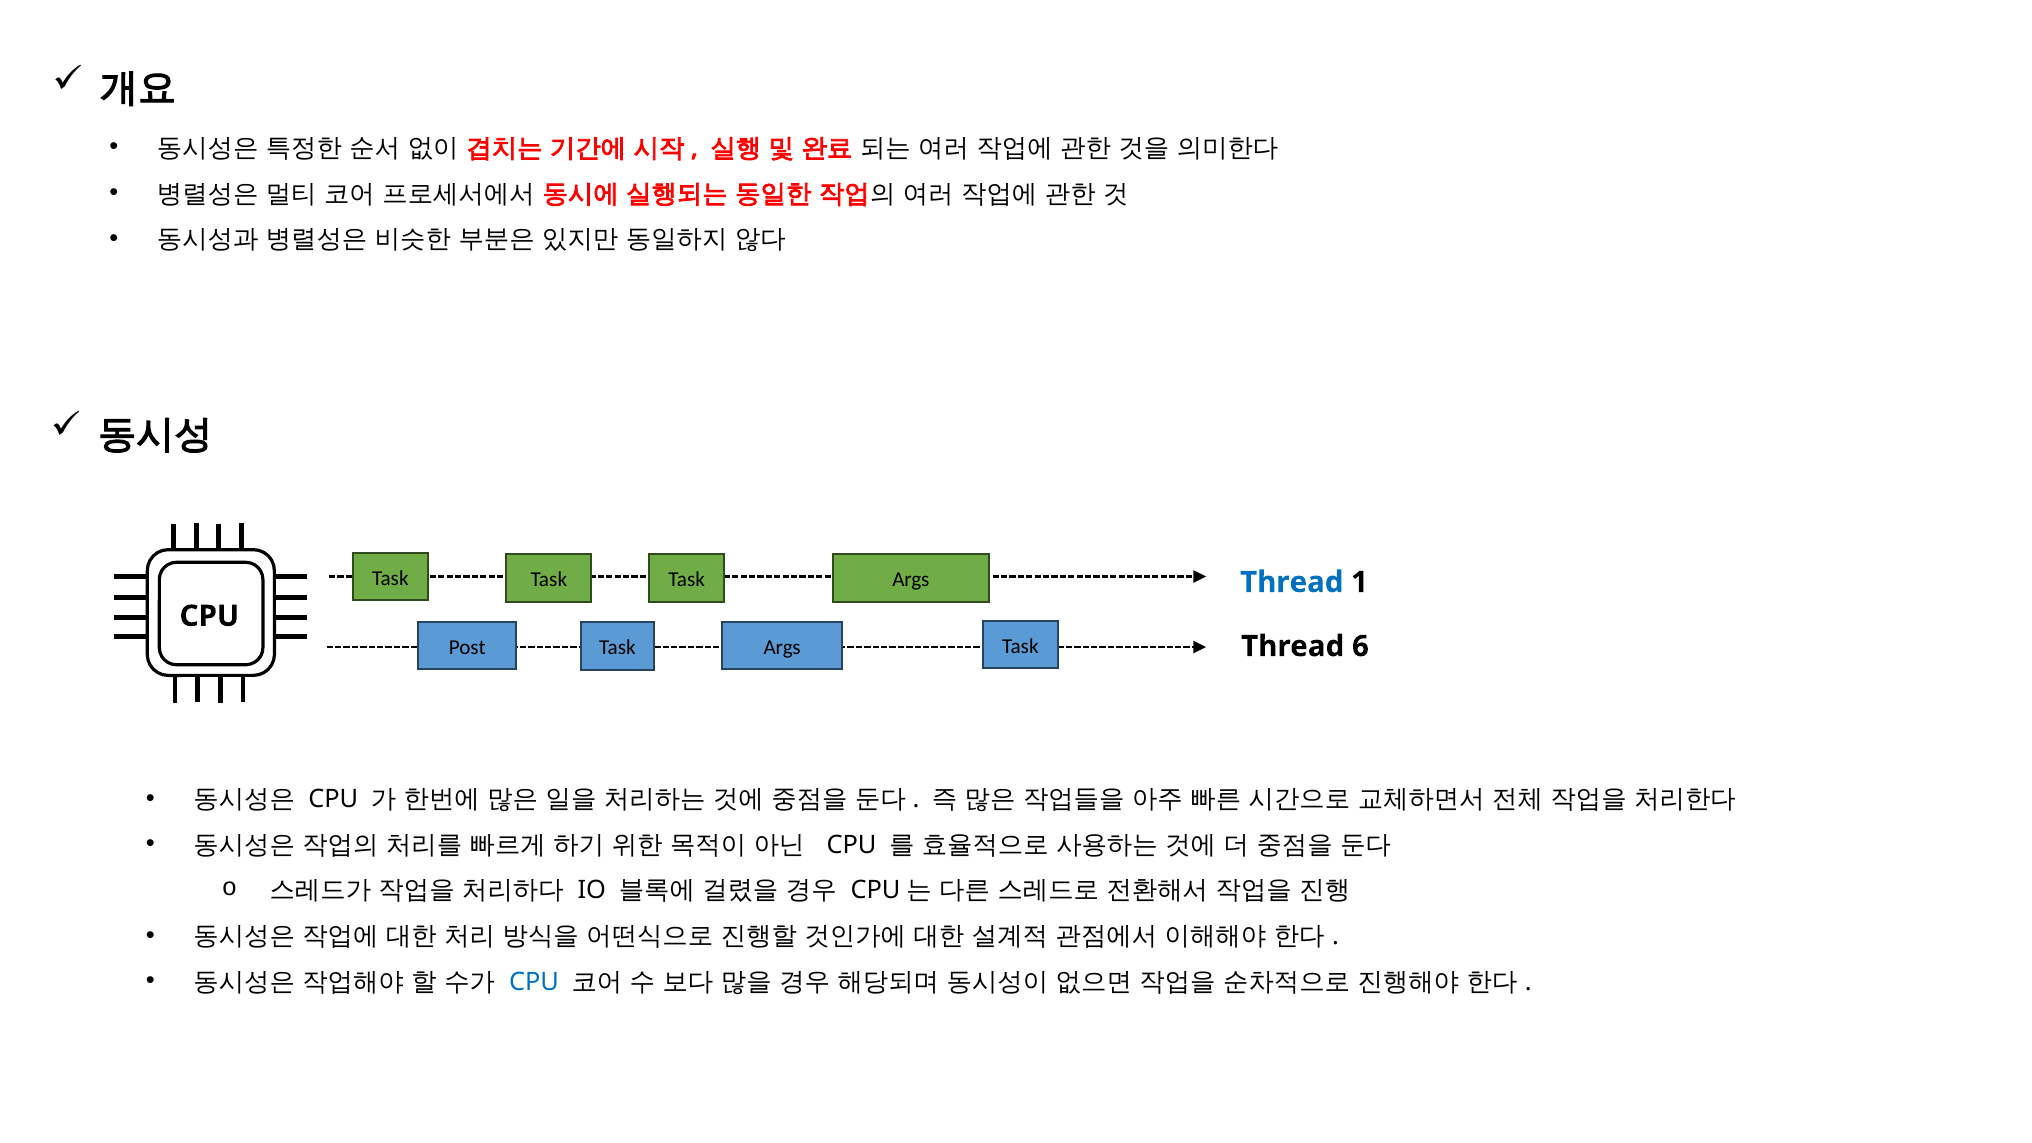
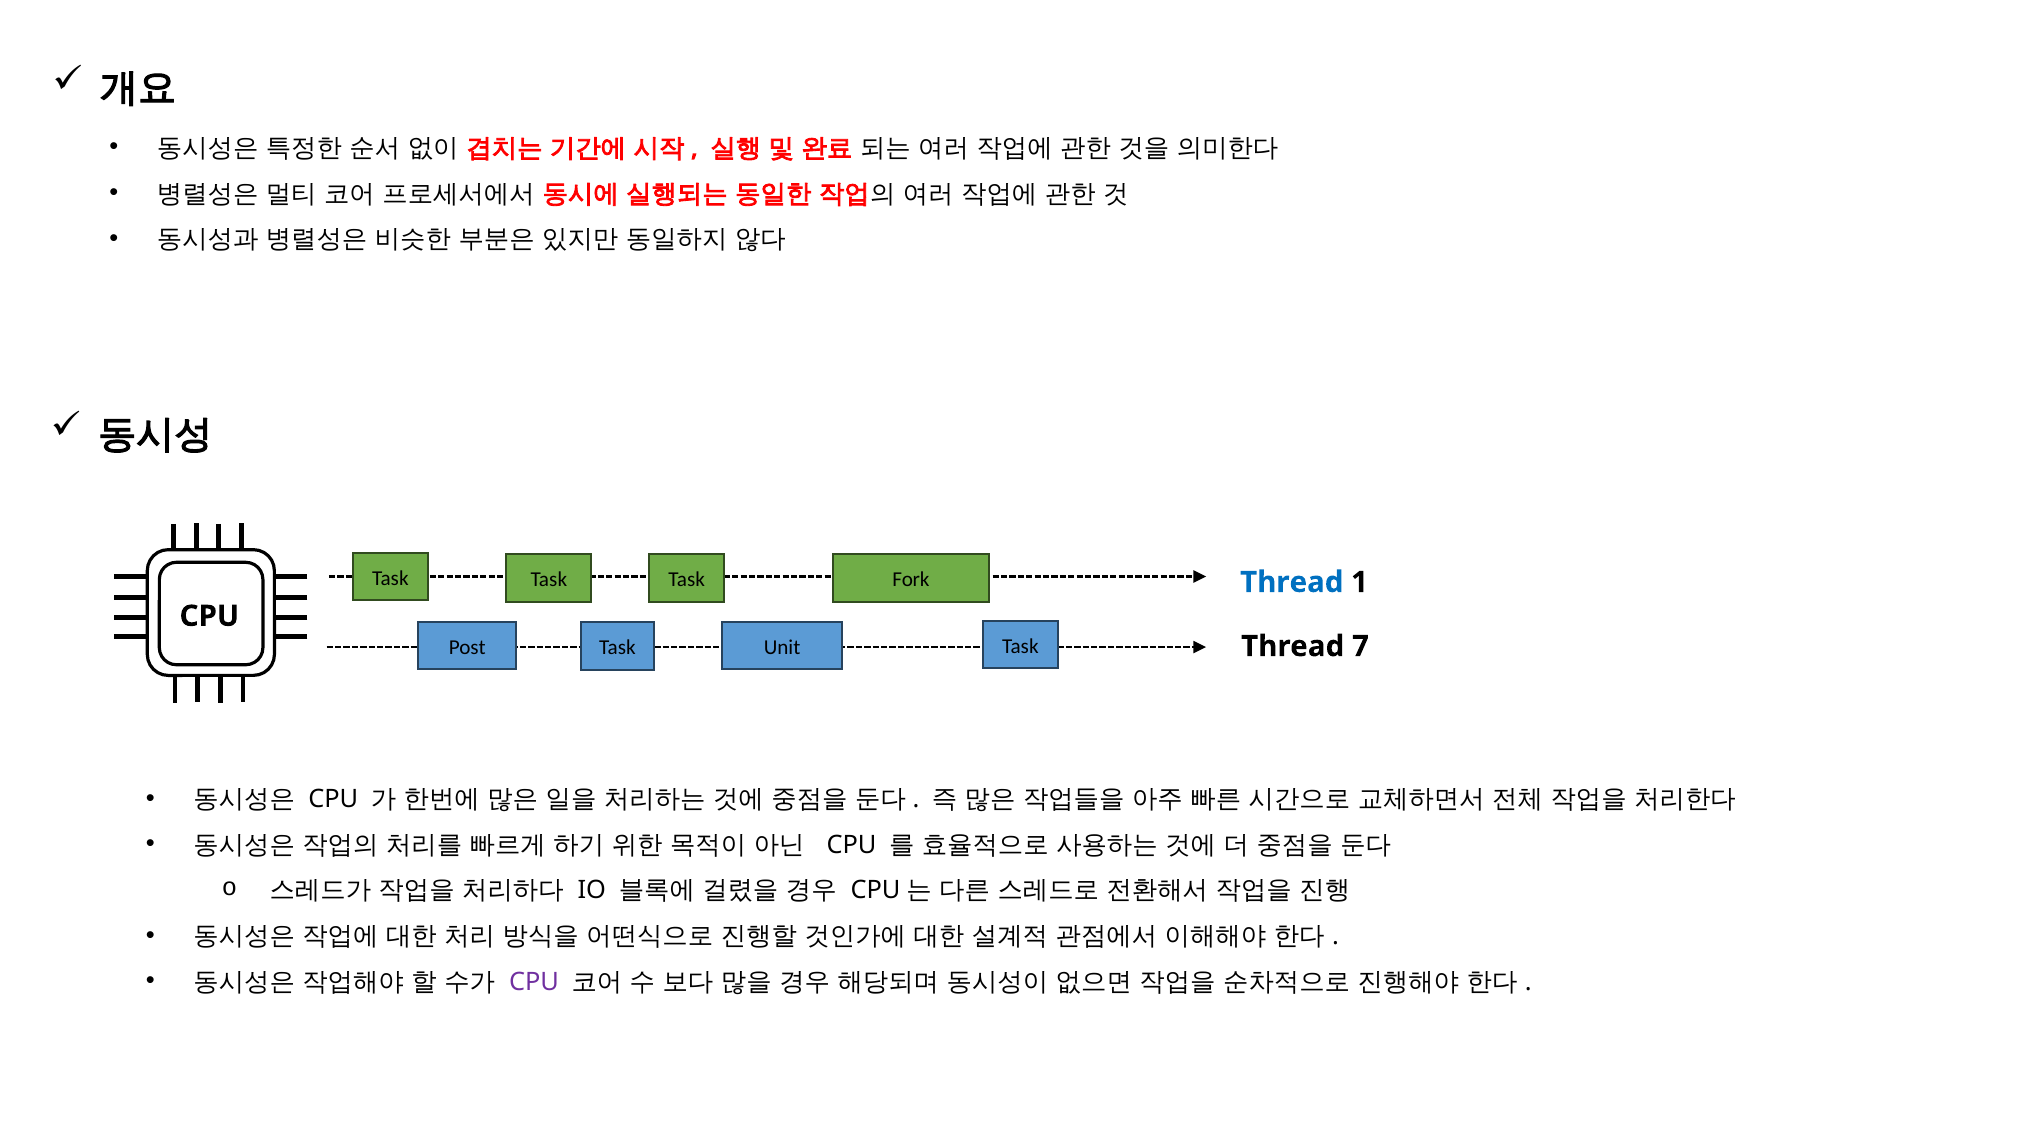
Task Task Args: Args -> Fork (911, 580)
Args: Args -> Unit (782, 647)
6: 6 -> 7 (1360, 646)
CPU colour: blue -> purple (534, 982)
